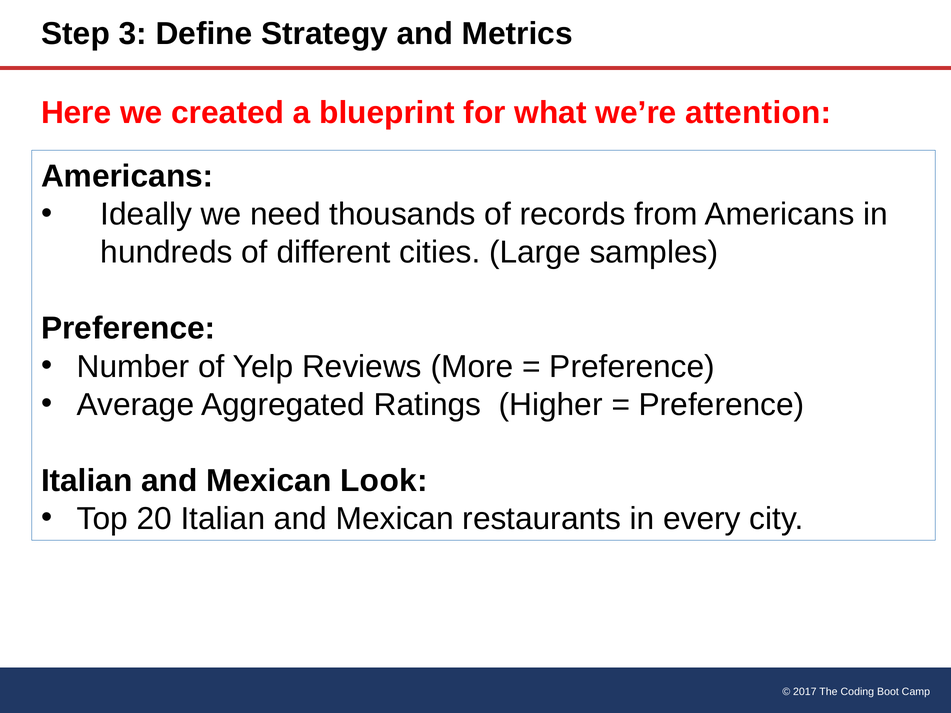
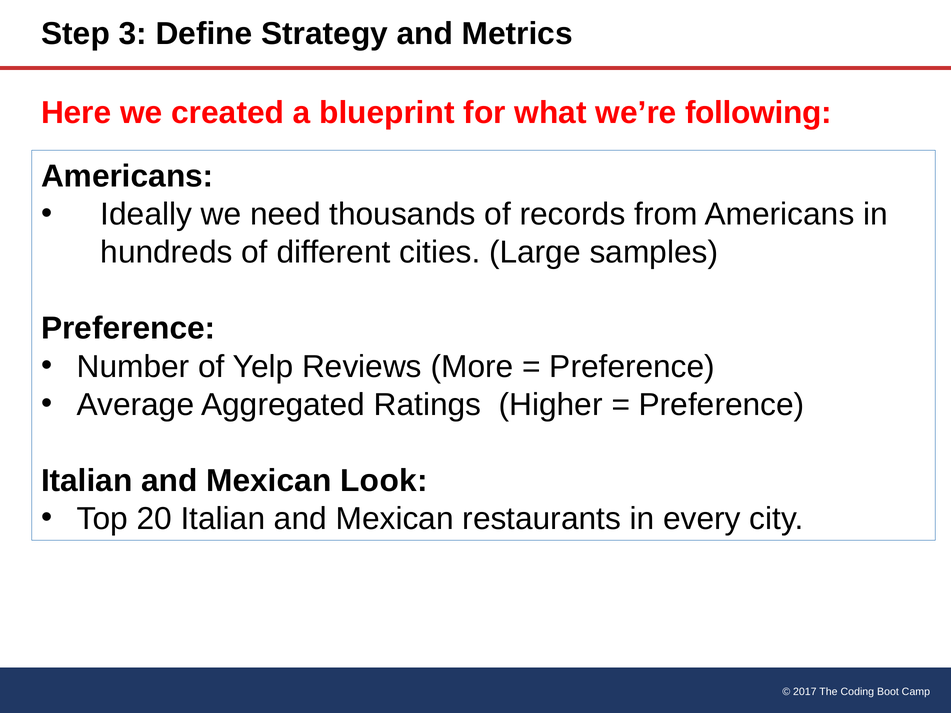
attention: attention -> following (758, 113)
